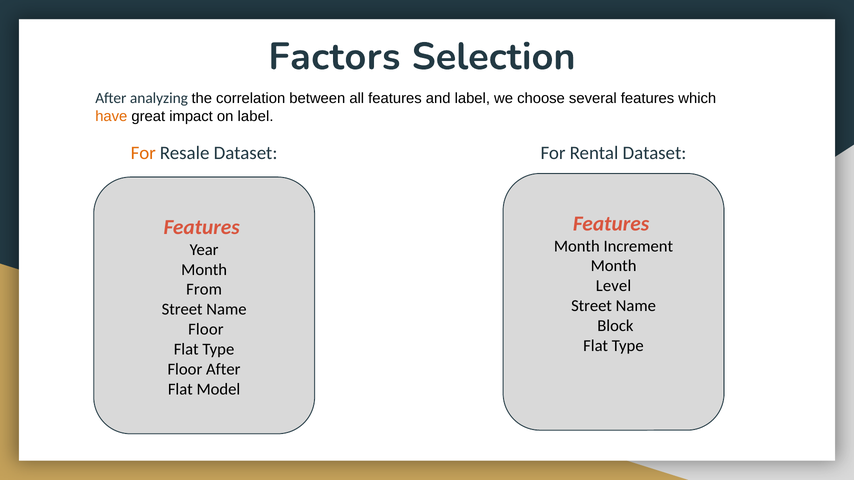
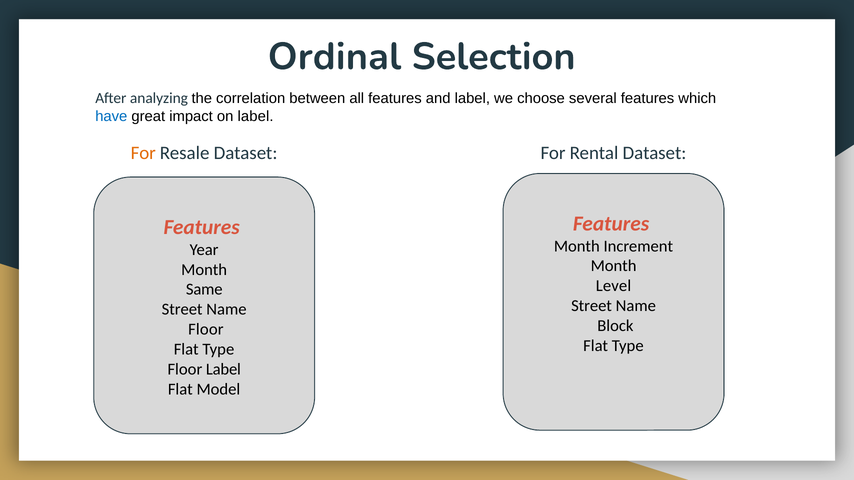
Factors: Factors -> Ordinal (335, 57)
have colour: orange -> blue (111, 117)
From: From -> Same (204, 290)
Floor After: After -> Label (223, 369)
